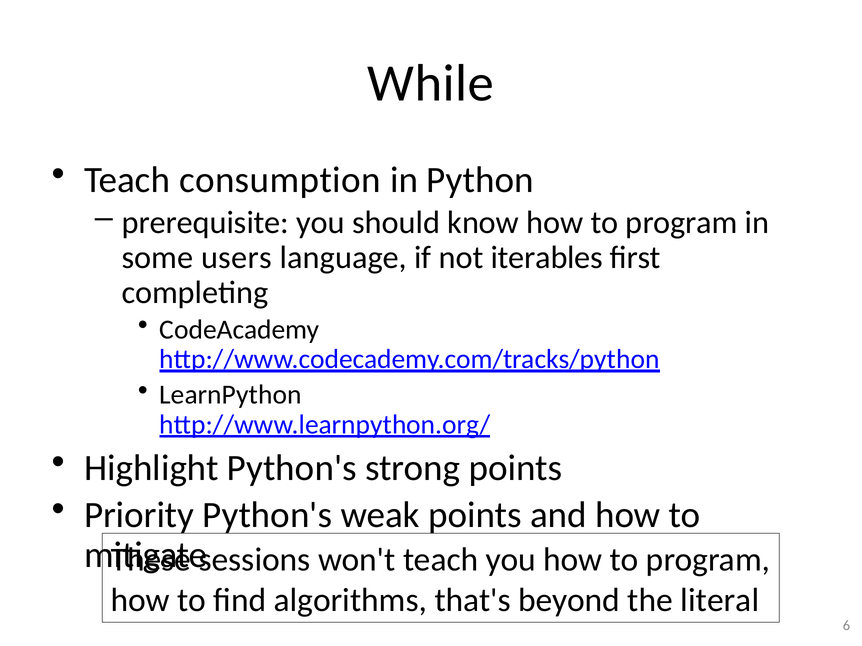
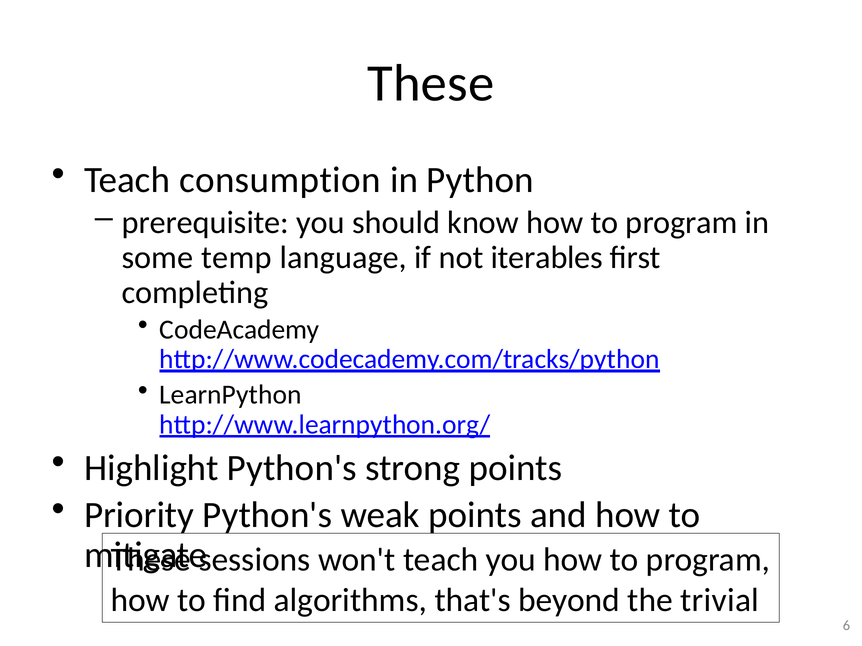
While: While -> These (431, 83)
users: users -> temp (236, 258)
literal: literal -> trivial (720, 601)
